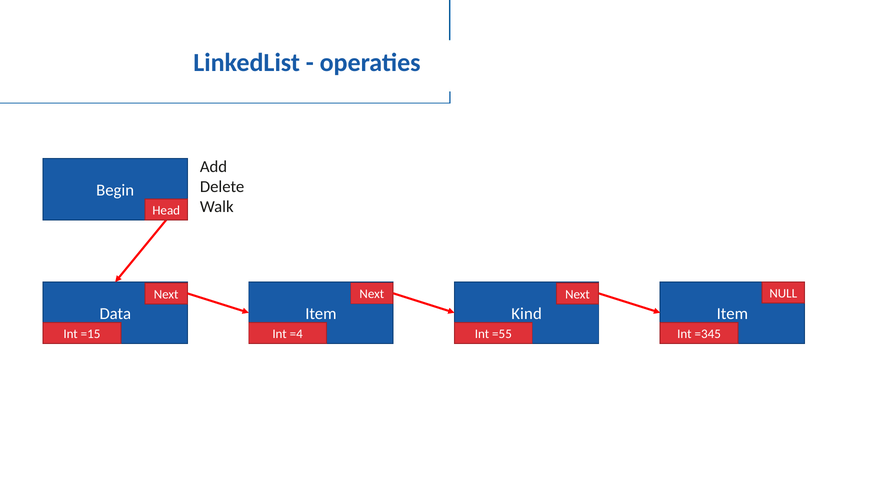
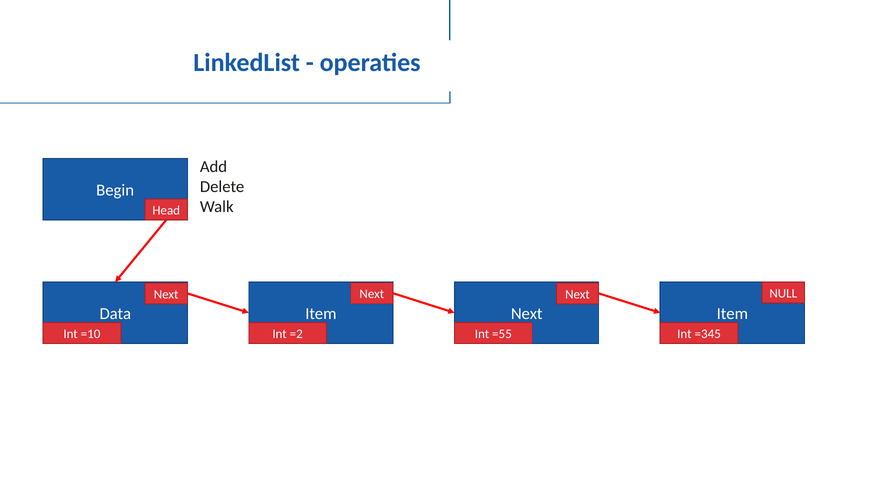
Kind: Kind -> Next (527, 314)
=15: =15 -> =10 (91, 334)
=4: =4 -> =2 (296, 334)
